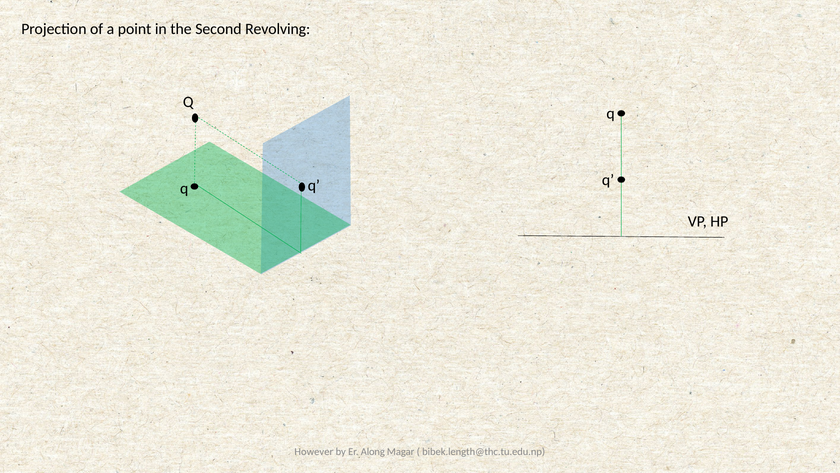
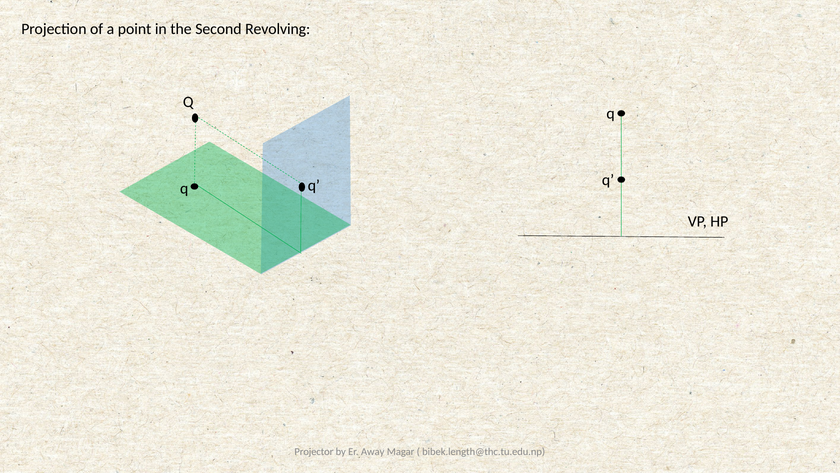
However: However -> Projector (314, 451)
Along: Along -> Away (373, 451)
